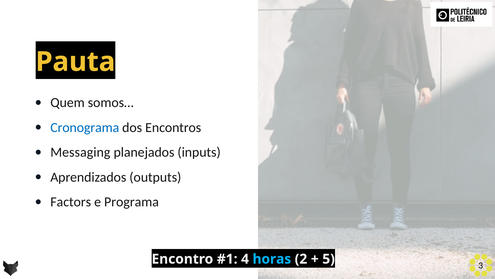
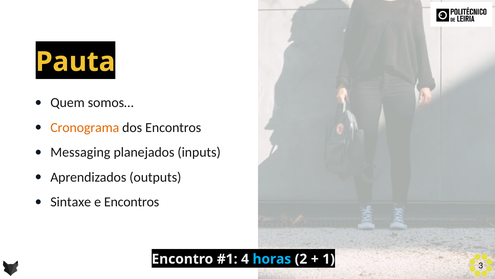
Cronograma colour: blue -> orange (85, 127)
Factors: Factors -> Sintaxe (71, 202)
e Programa: Programa -> Encontros (132, 202)
5: 5 -> 1 (329, 259)
